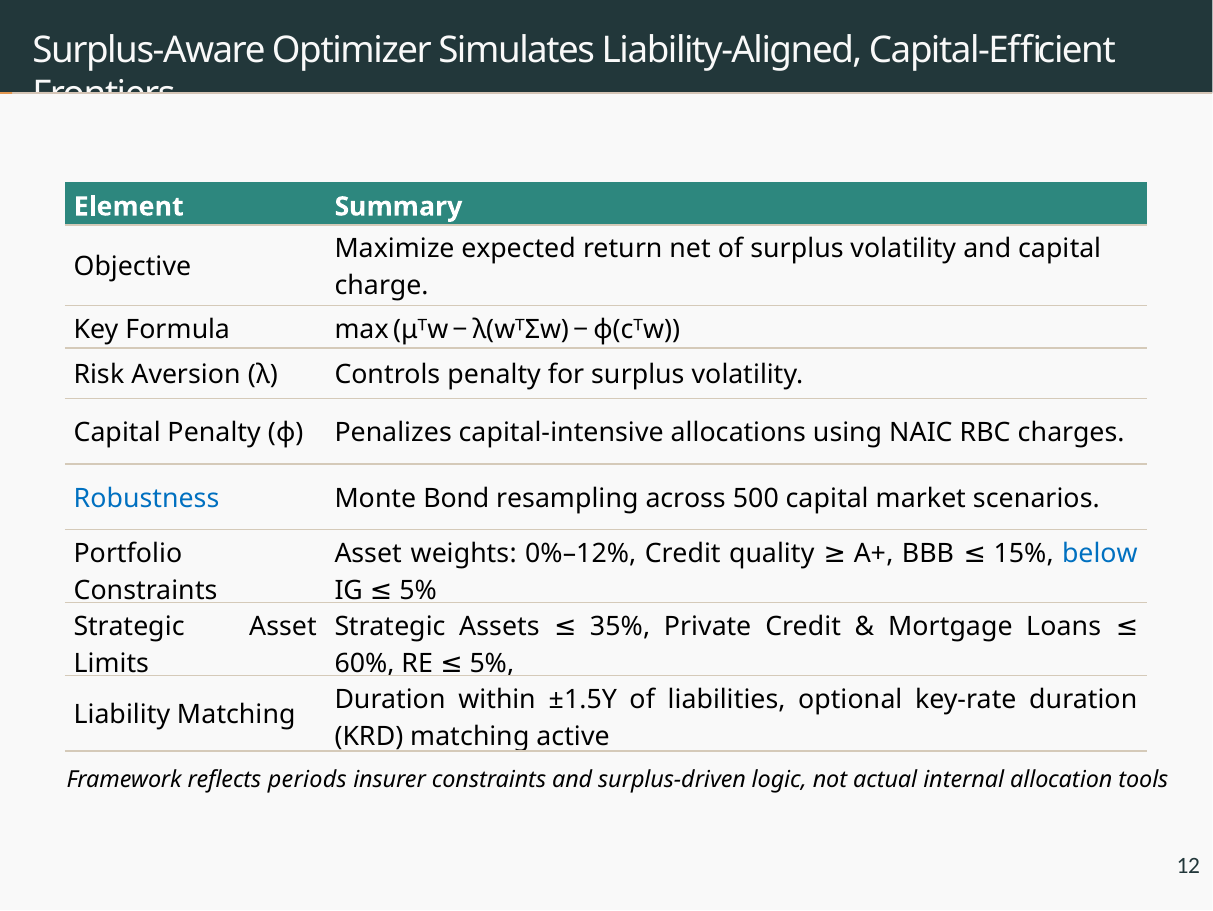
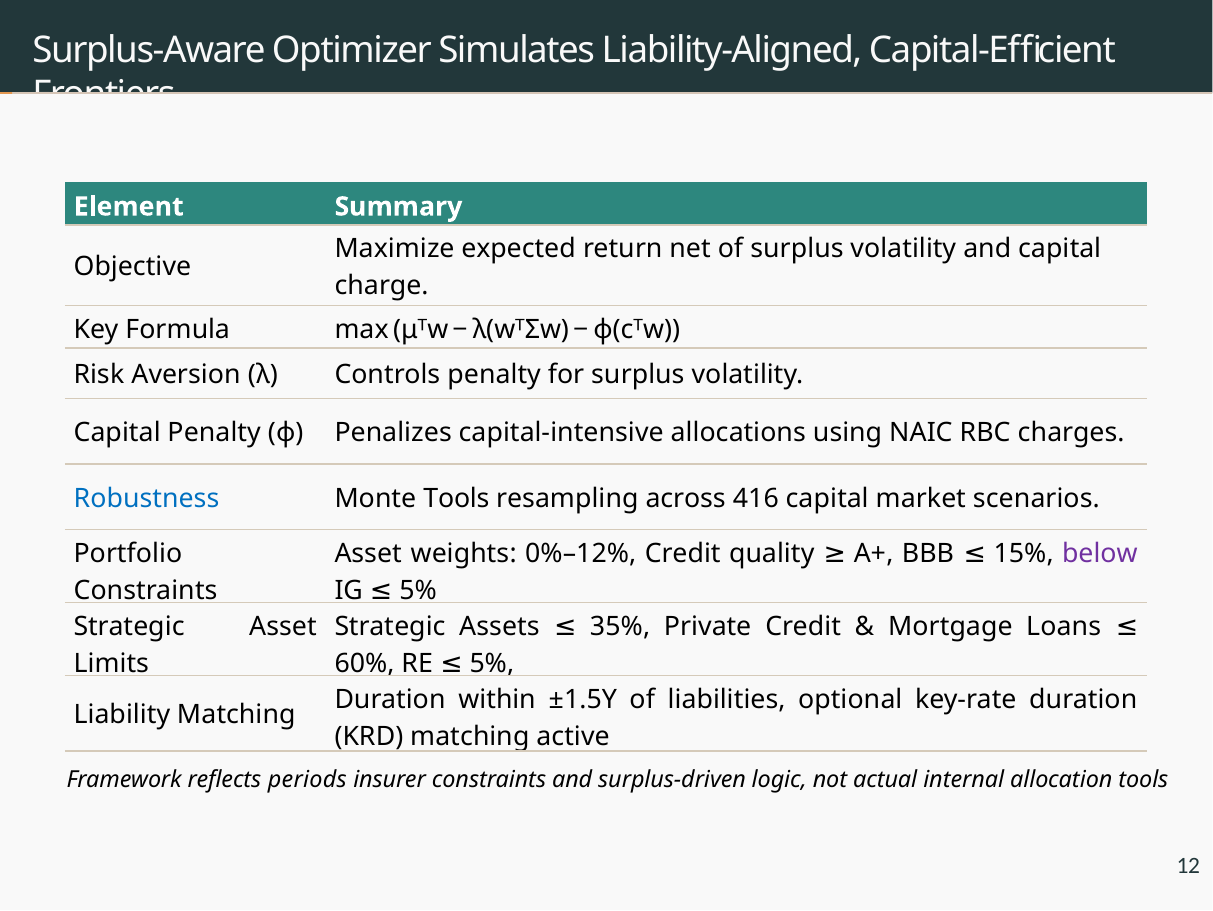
Monte Bond: Bond -> Tools (456, 498)
500: 500 -> 416 (756, 498)
below colour: blue -> purple (1100, 554)
